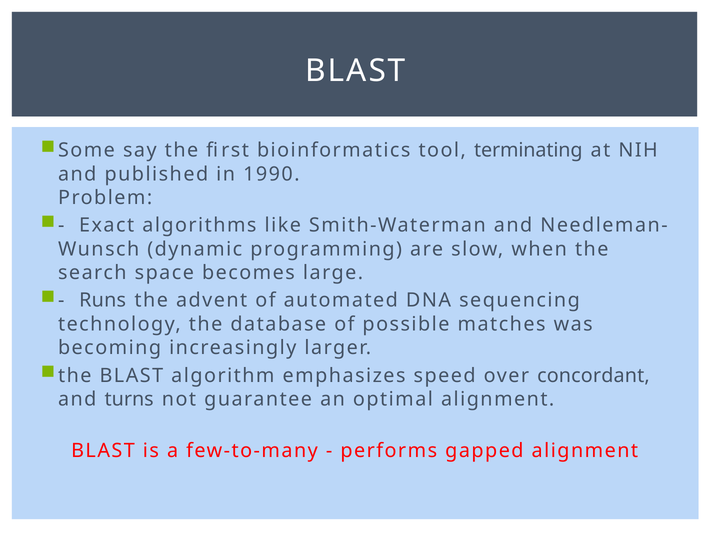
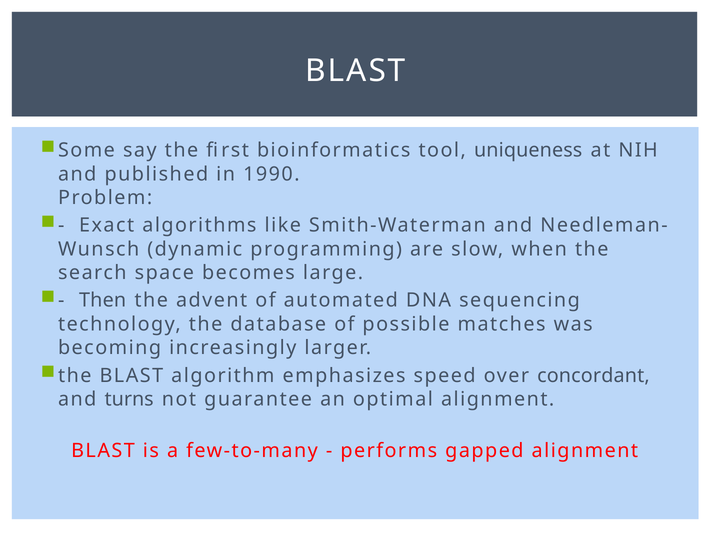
terminating: terminating -> uniqueness (528, 150)
Runs: Runs -> Then (103, 301)
